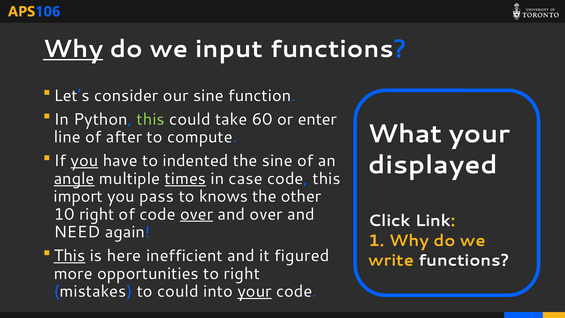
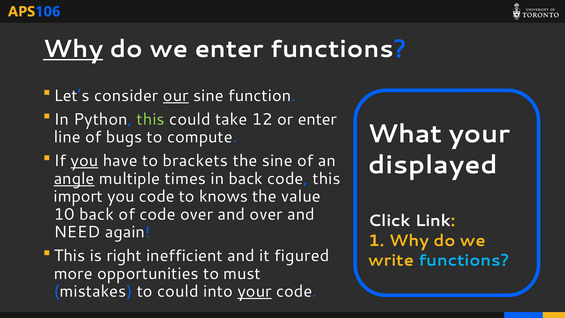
we input: input -> enter (229, 49)
our underline: none -> present (176, 96)
60: 60 -> 12 (262, 119)
after: after -> bugs (124, 137)
indented: indented -> brackets (195, 161)
times underline: present -> none (185, 179)
in case: case -> back (246, 179)
you pass: pass -> code (157, 196)
other: other -> value (301, 196)
10 right: right -> back (97, 214)
over underline: present -> none (197, 214)
This underline: present -> none (69, 256)
here: here -> right (124, 256)
functions colour: white -> light blue (464, 260)
to right: right -> must (242, 273)
